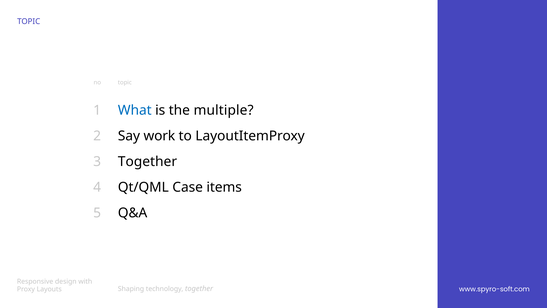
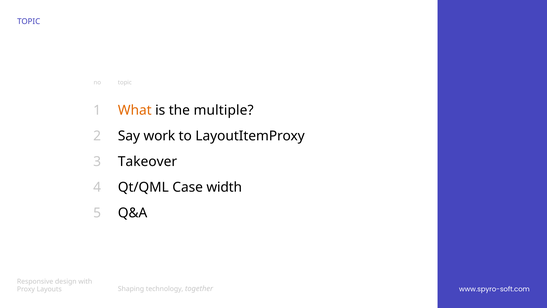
What colour: blue -> orange (135, 110)
Together: Together -> Takeover (147, 161)
items: items -> width (224, 187)
